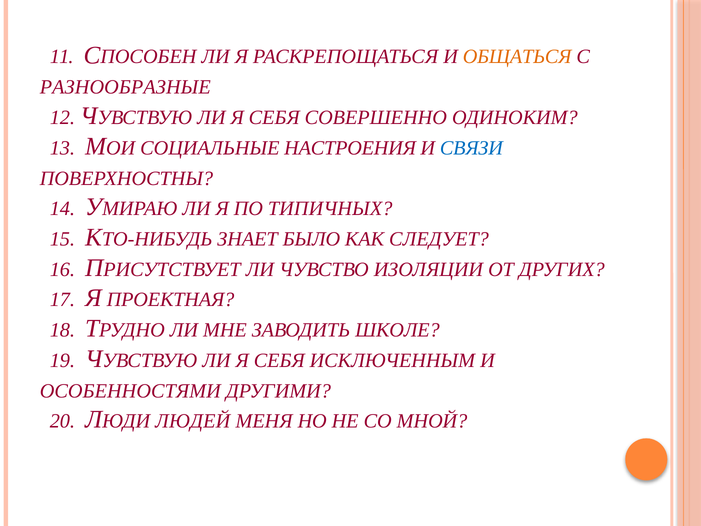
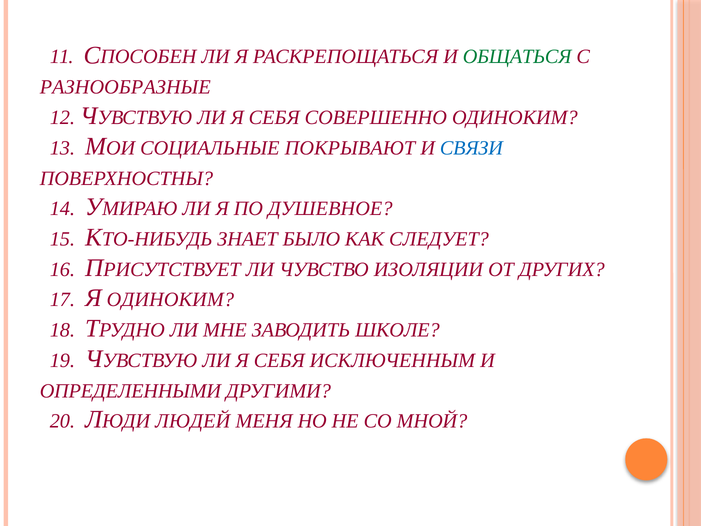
ОБЩАТЬСЯ colour: orange -> green (517, 57)
НАСТРОЕНИЯ: НАСТРОЕНИЯ -> ПОКРЫВАЮТ (350, 148)
ТИПИЧНЫХ: ТИПИЧНЫХ -> ДУШЕВНОЕ (330, 209)
Я ПРОЕКТНАЯ: ПРОЕКТНАЯ -> ОДИНОКИМ (170, 300)
ОСОБЕННОСТЯМИ: ОСОБЕННОСТЯМИ -> ОПРЕДЕЛЕННЫМИ (130, 391)
